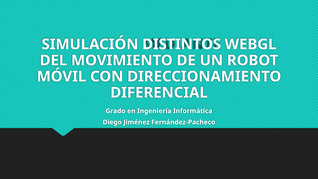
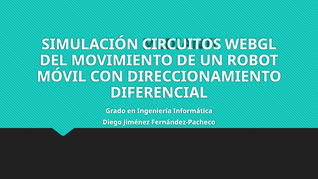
DISTINTOS: DISTINTOS -> CIRCUITOS (182, 44)
